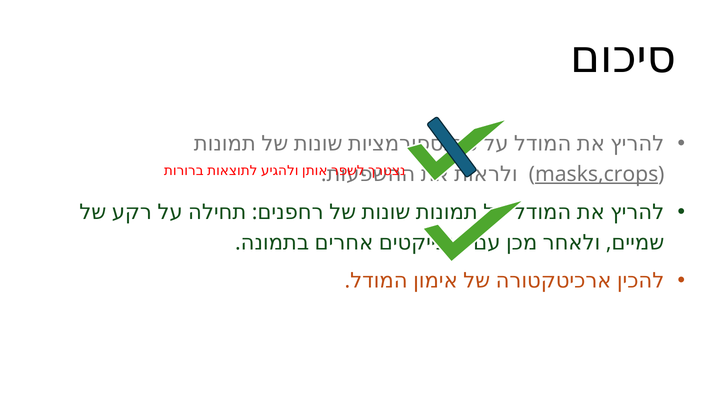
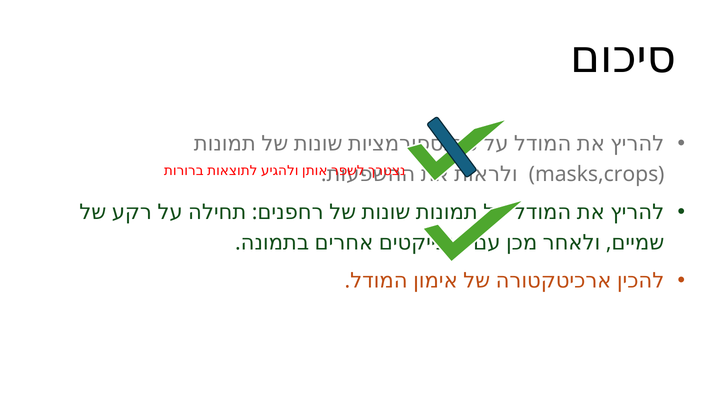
masks,crops underline: present -> none (597, 174)
